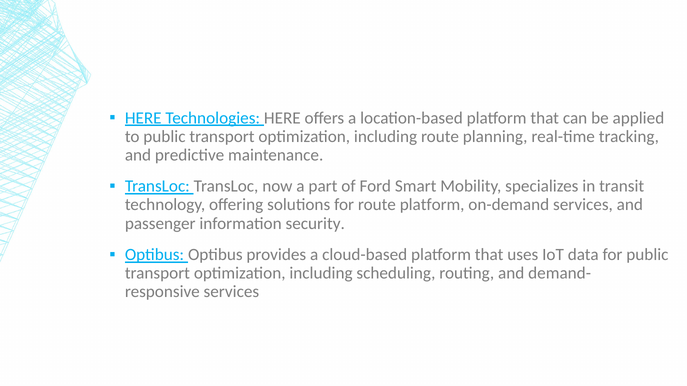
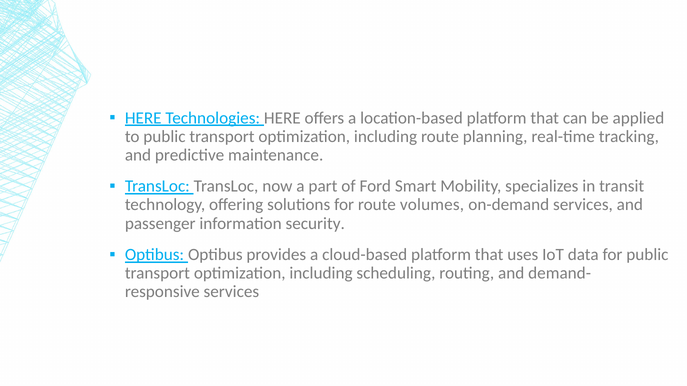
route platform: platform -> volumes (432, 205)
